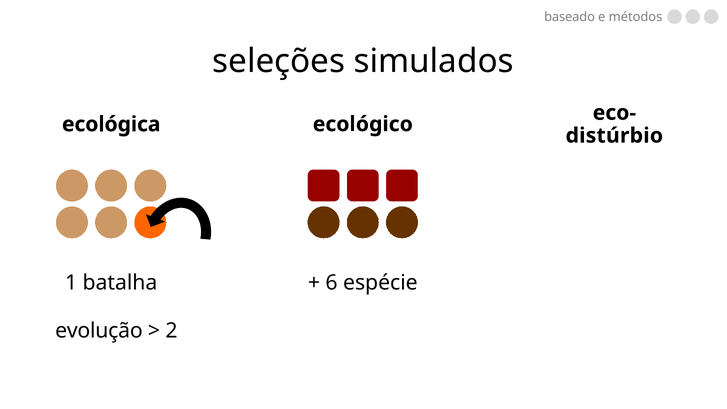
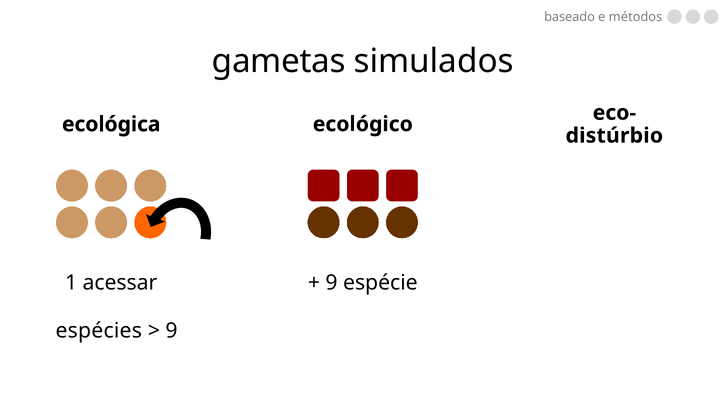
seleções: seleções -> gametas (279, 61)
batalha: batalha -> acessar (120, 283)
6: 6 -> 9 (331, 283)
evolução: evolução -> espécies (99, 331)
2: 2 -> 9 (172, 331)
